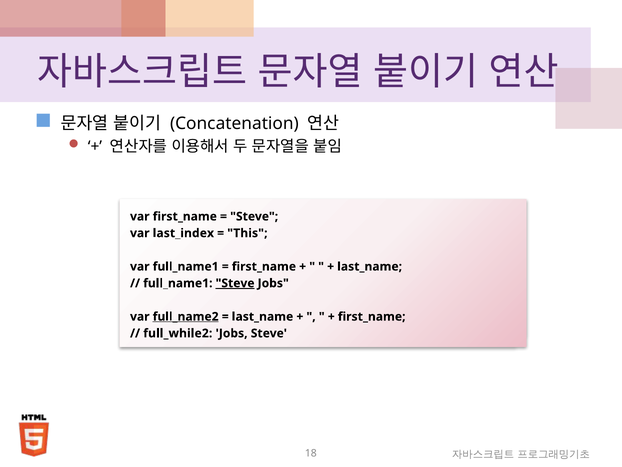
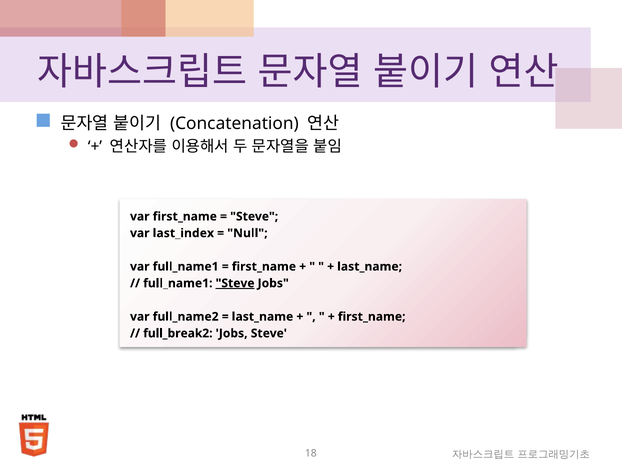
This: This -> Null (247, 233)
full_name2 underline: present -> none (186, 316)
full_while2: full_while2 -> full_break2 (178, 333)
